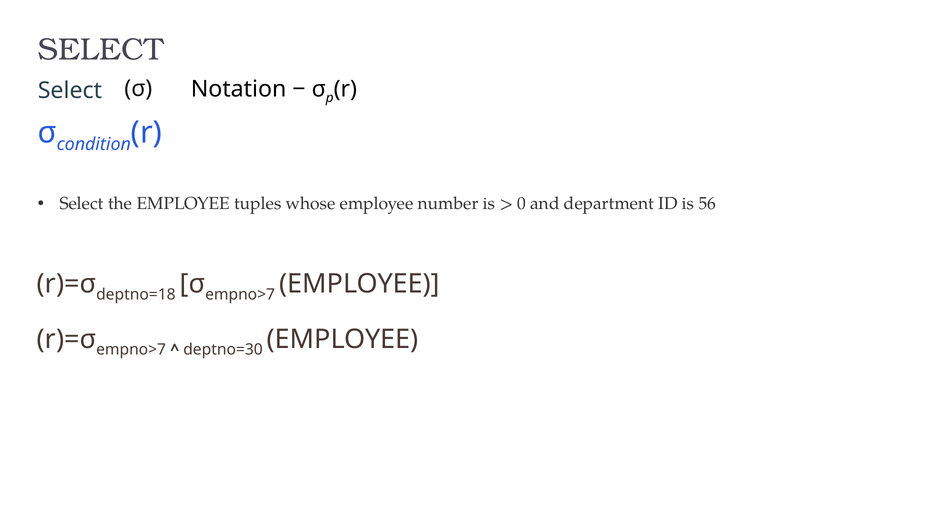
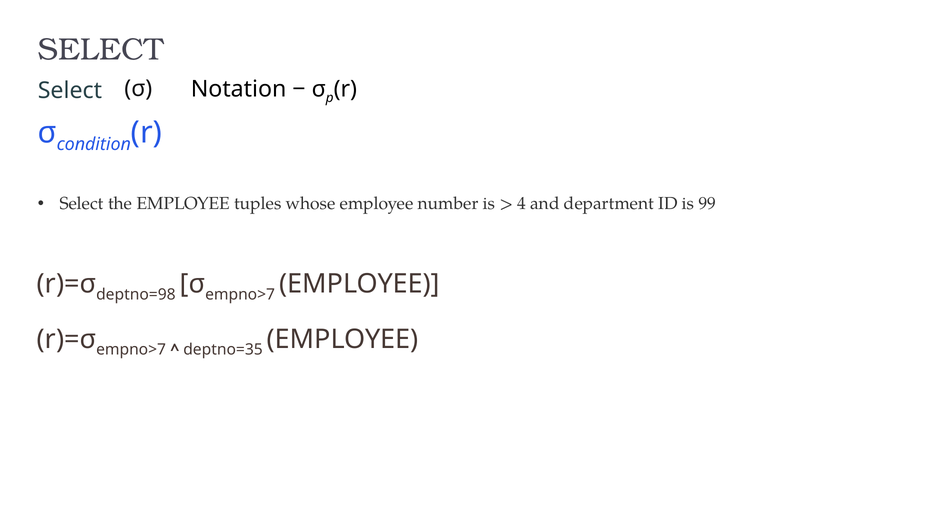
0: 0 -> 4 (521, 204)
56: 56 -> 99 (707, 204)
deptno=18: deptno=18 -> deptno=98 (136, 295)
deptno=30: deptno=30 -> deptno=35 (223, 350)
